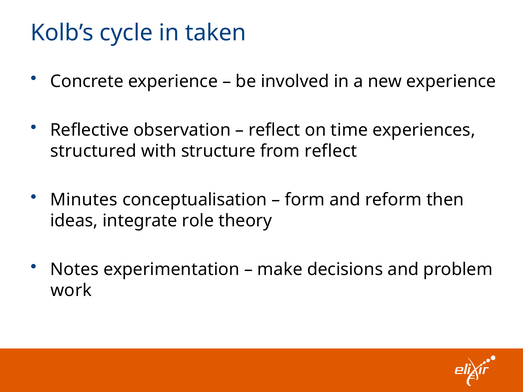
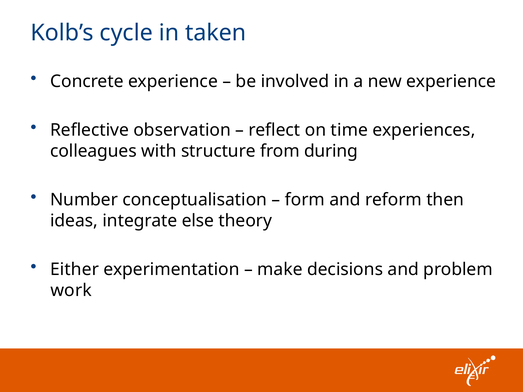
structured: structured -> colleagues (93, 151)
from reflect: reflect -> during (331, 151)
Minutes: Minutes -> Number (84, 200)
role: role -> else (198, 221)
Notes: Notes -> Either (75, 270)
